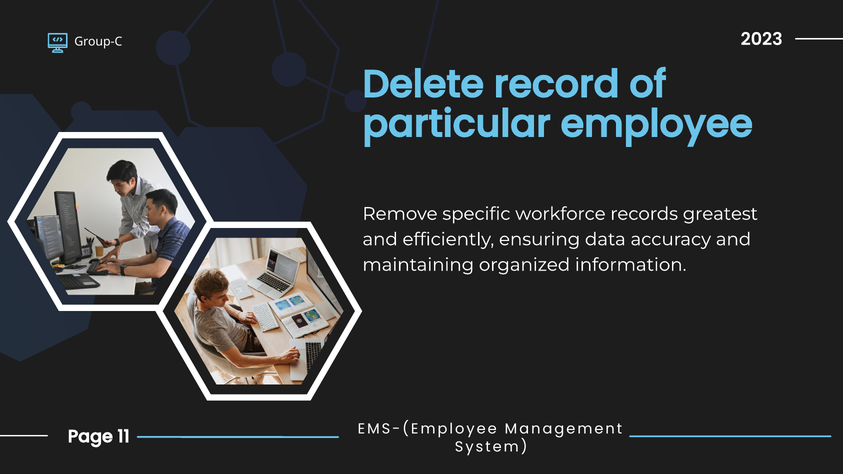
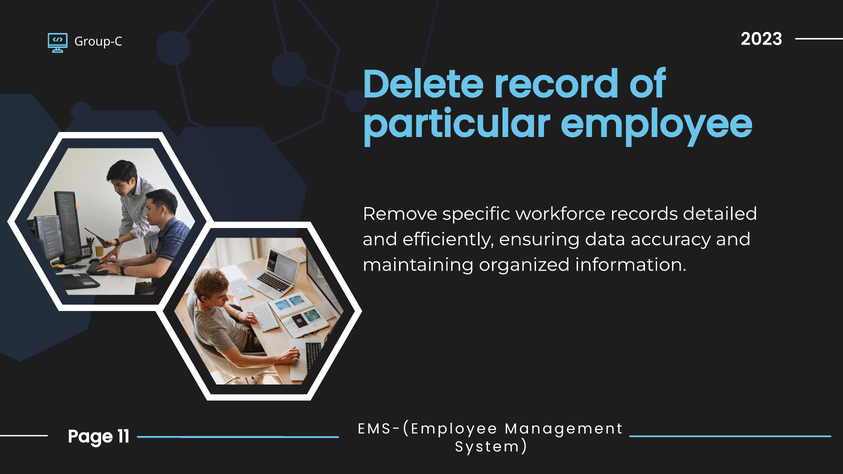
greatest: greatest -> detailed (720, 214)
